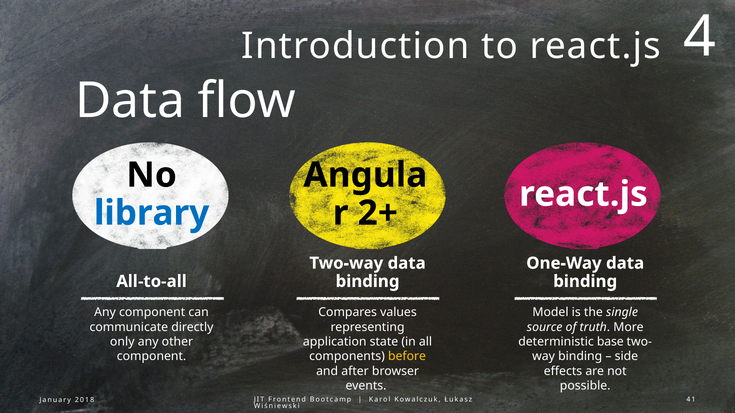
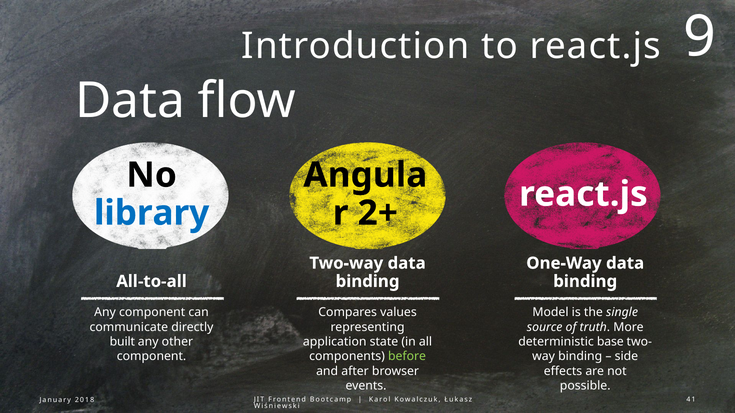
4: 4 -> 9 (700, 37)
only: only -> built (122, 342)
before colour: yellow -> light green (407, 357)
